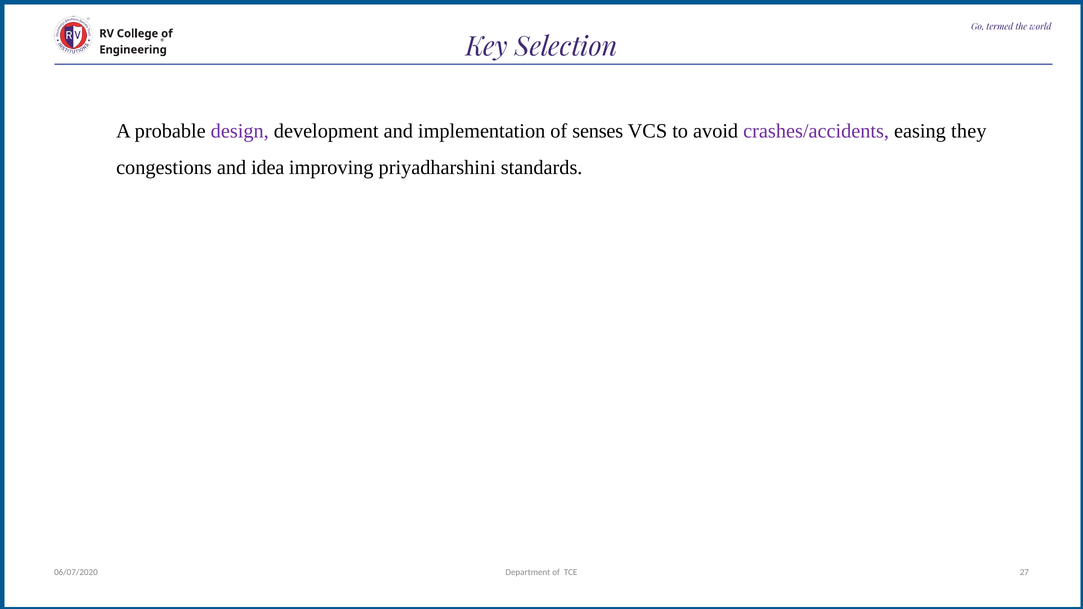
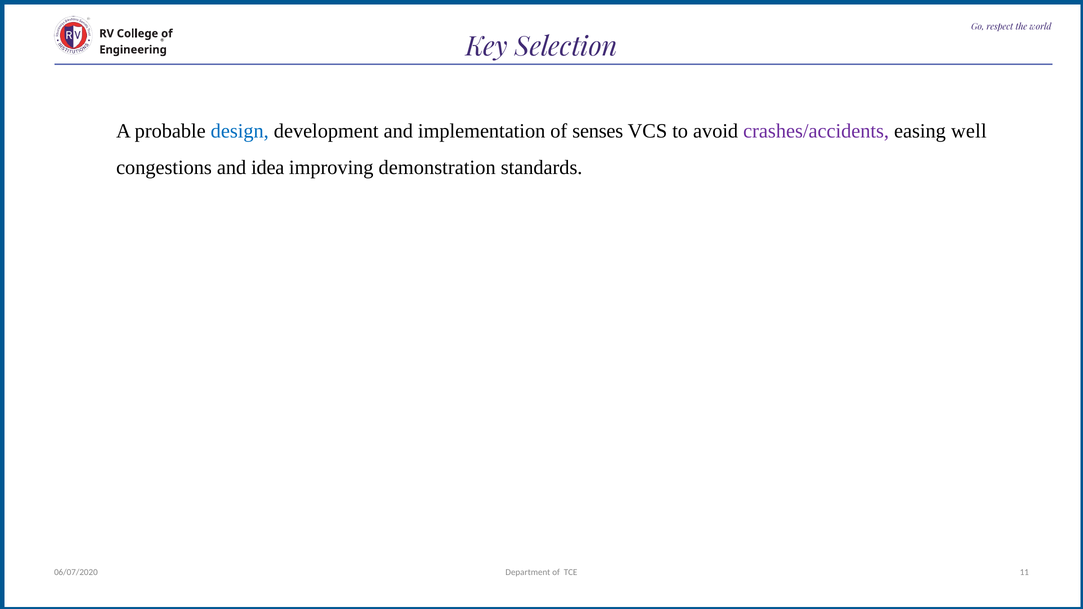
termed: termed -> respect (1000, 27)
design colour: purple -> blue (240, 131)
they: they -> well (969, 131)
priyadharshini: priyadharshini -> demonstration (437, 168)
27: 27 -> 11 (1024, 573)
